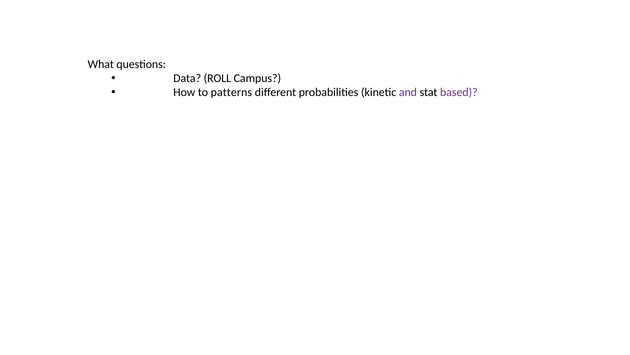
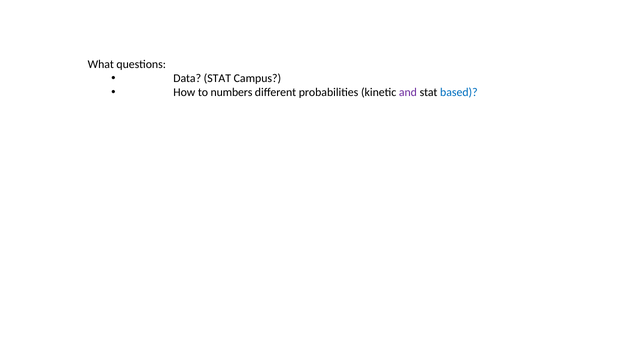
Data ROLL: ROLL -> STAT (217, 78)
patterns: patterns -> numbers (232, 92)
based colour: purple -> blue (459, 92)
